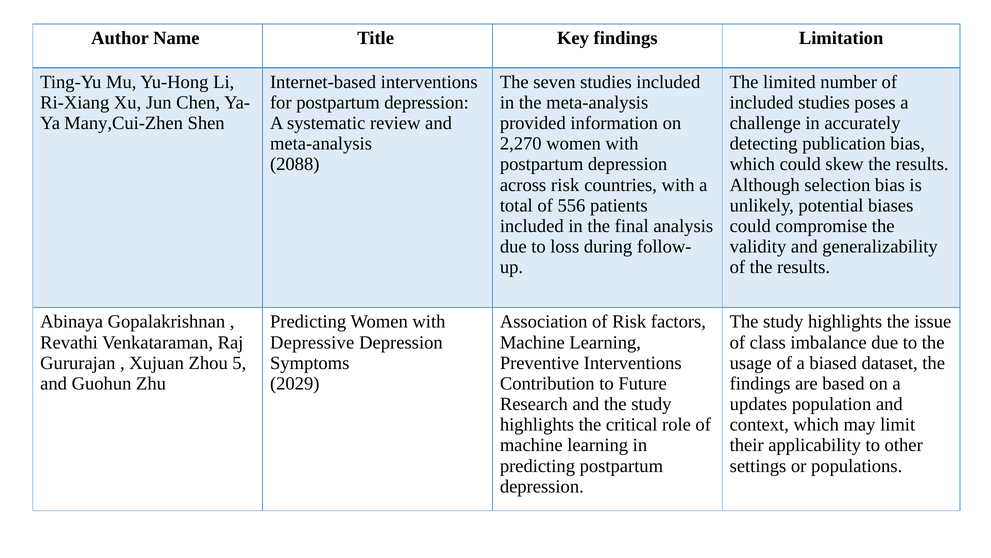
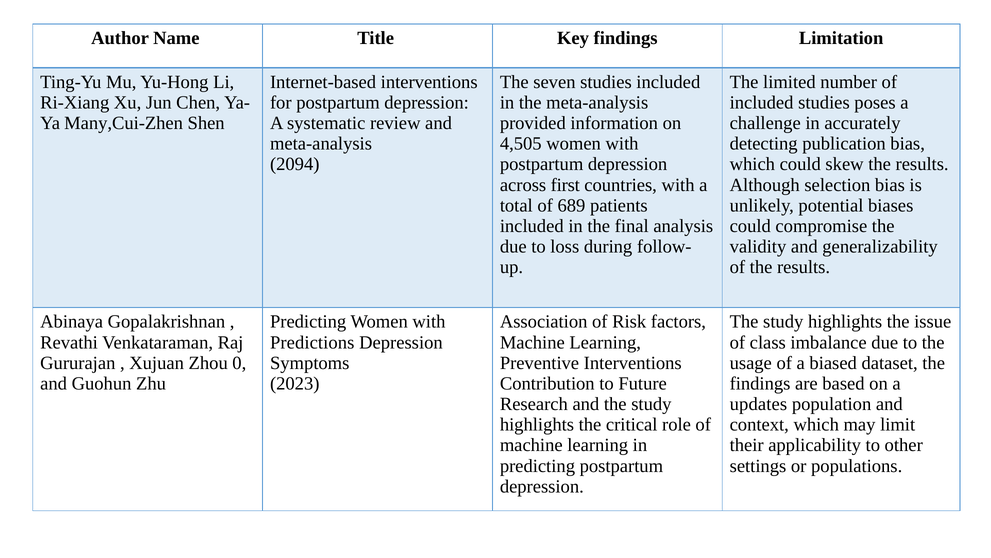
2,270: 2,270 -> 4,505 (521, 144)
2088: 2088 -> 2094 (295, 164)
across risk: risk -> first (565, 185)
556: 556 -> 689 (571, 205)
Depressive: Depressive -> Predictions (312, 342)
5: 5 -> 0 (239, 363)
2029: 2029 -> 2023 (295, 383)
